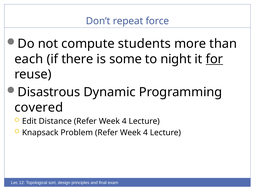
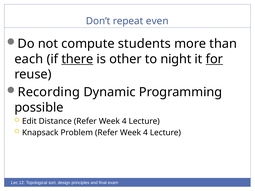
force: force -> even (157, 21)
there underline: none -> present (77, 59)
some: some -> other (125, 59)
Disastrous: Disastrous -> Recording (49, 92)
covered: covered -> possible (39, 108)
